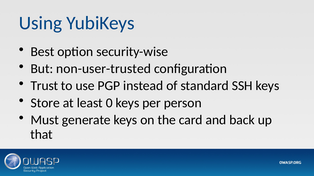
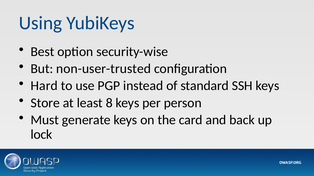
Trust: Trust -> Hard (44, 86)
0: 0 -> 8 (109, 103)
that: that -> lock (41, 135)
